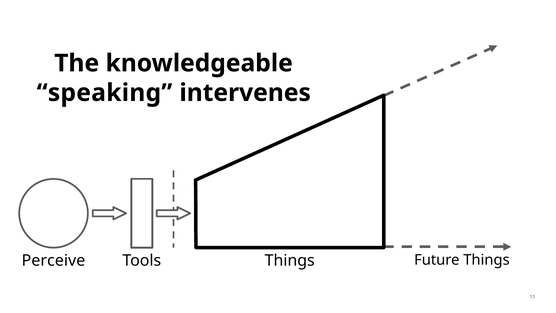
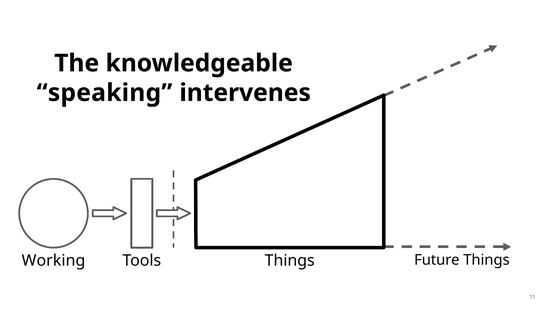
Perceive: Perceive -> Working (53, 260)
